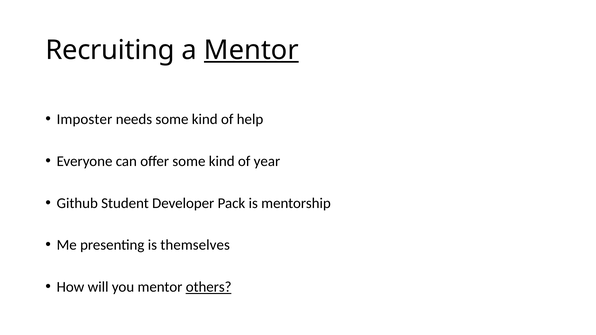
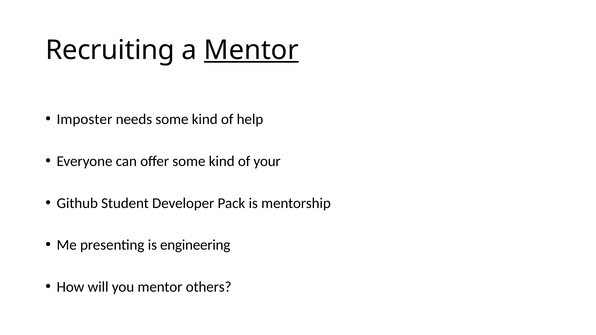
year: year -> your (267, 161)
themselves: themselves -> engineering (195, 245)
others underline: present -> none (209, 287)
